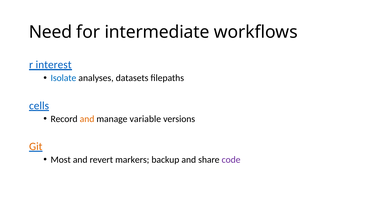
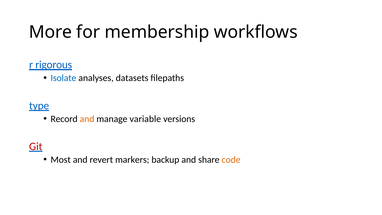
Need: Need -> More (51, 32)
intermediate: intermediate -> membership (157, 32)
interest: interest -> rigorous (54, 65)
cells: cells -> type (39, 106)
Git colour: orange -> red (36, 146)
code colour: purple -> orange (231, 160)
